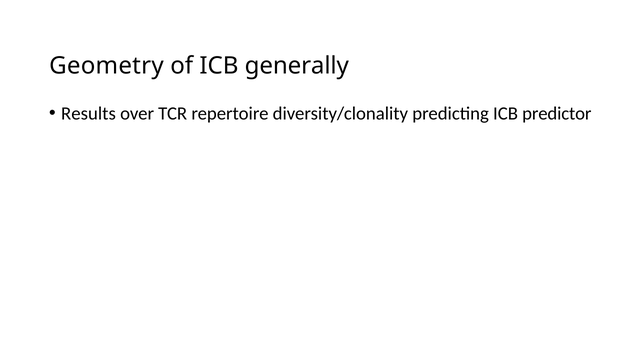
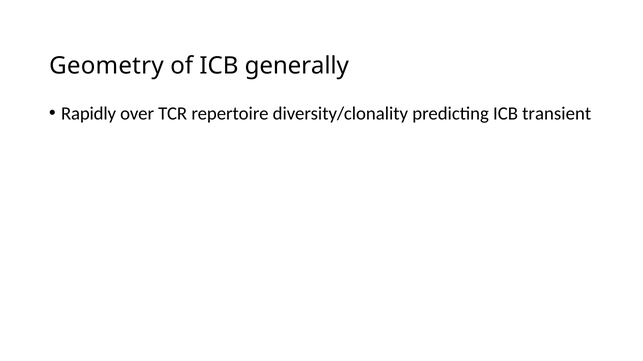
Results: Results -> Rapidly (89, 114)
predictor: predictor -> transient (557, 114)
